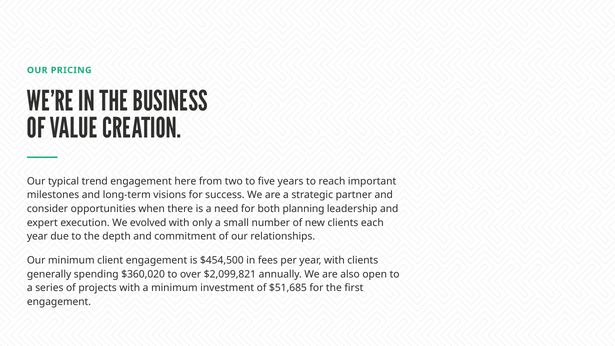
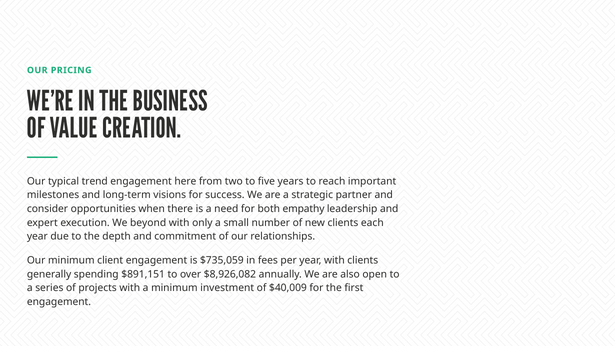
planning: planning -> empathy (304, 209)
evolved: evolved -> beyond (148, 223)
$454,500: $454,500 -> $735,059 (222, 260)
$360,020: $360,020 -> $891,151 (143, 274)
$2,099,821: $2,099,821 -> $8,926,082 (230, 274)
$51,685: $51,685 -> $40,009 (288, 288)
